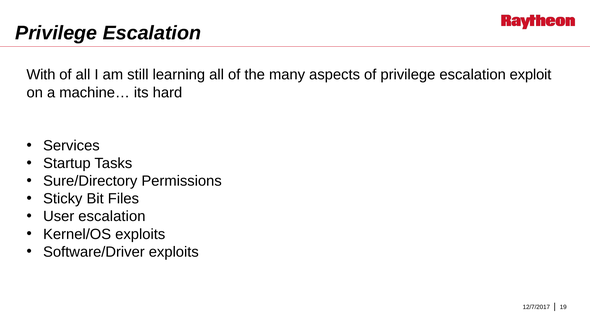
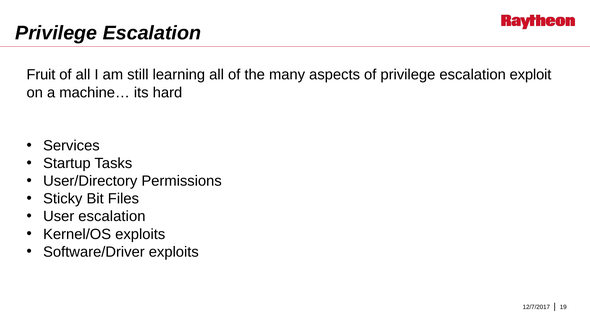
With: With -> Fruit (41, 75)
Sure/Directory: Sure/Directory -> User/Directory (90, 181)
